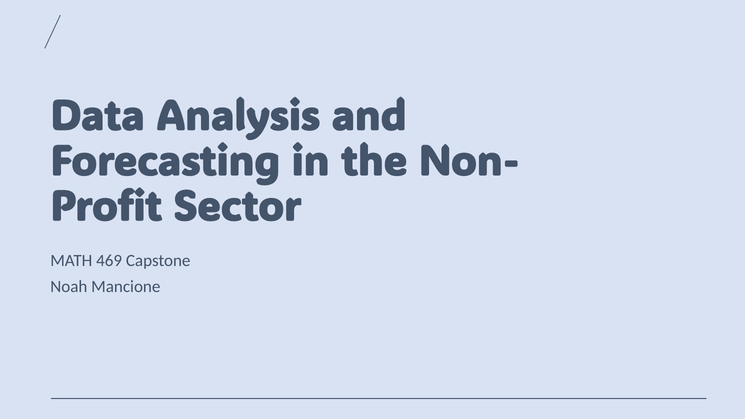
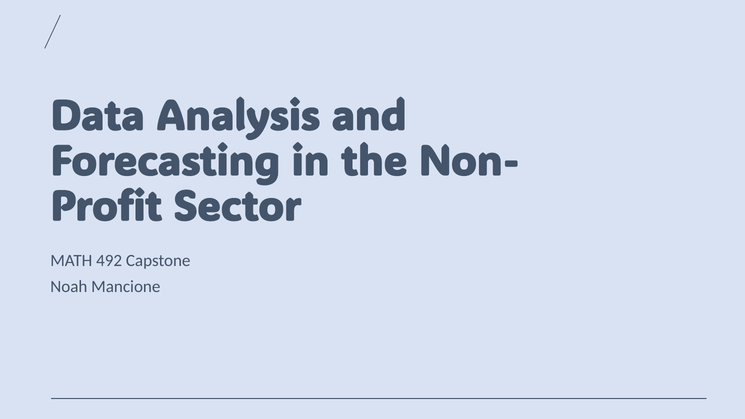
469: 469 -> 492 (109, 260)
